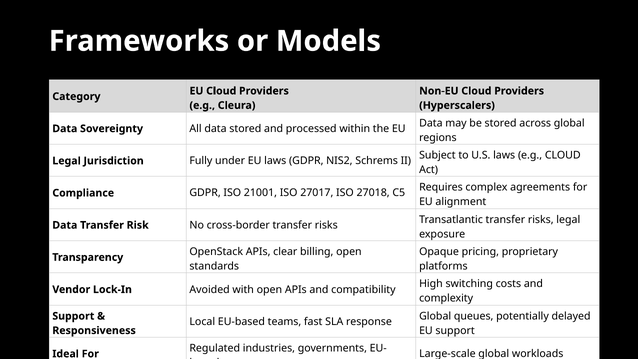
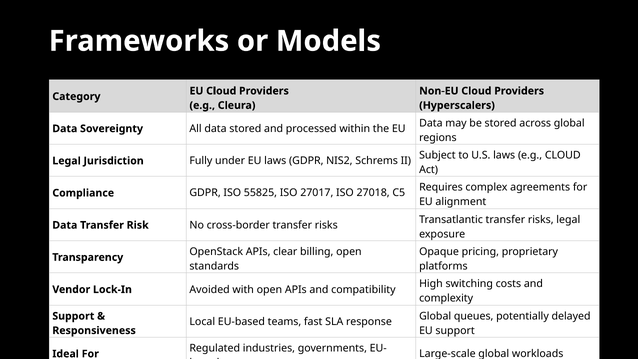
21001: 21001 -> 55825 (260, 193)
